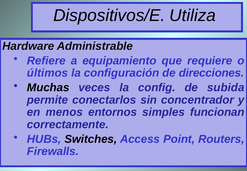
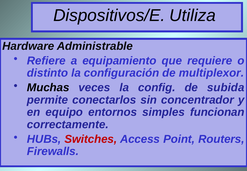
últimos: últimos -> distinto (48, 73)
direcciones: direcciones -> multiplexor (211, 73)
menos: menos -> equipo (64, 112)
Switches colour: black -> red (91, 139)
